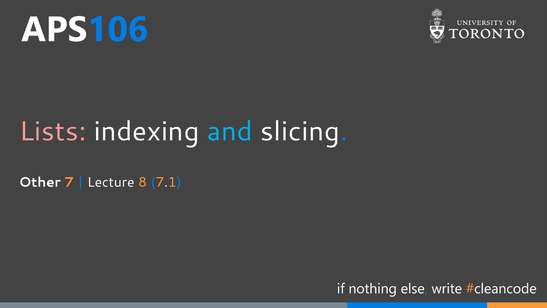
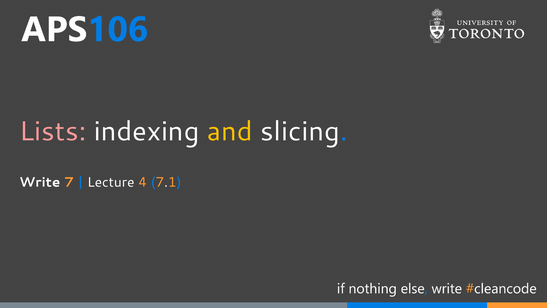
and colour: light blue -> yellow (230, 131)
Other: Other -> Write (40, 182)
8: 8 -> 4 (143, 182)
